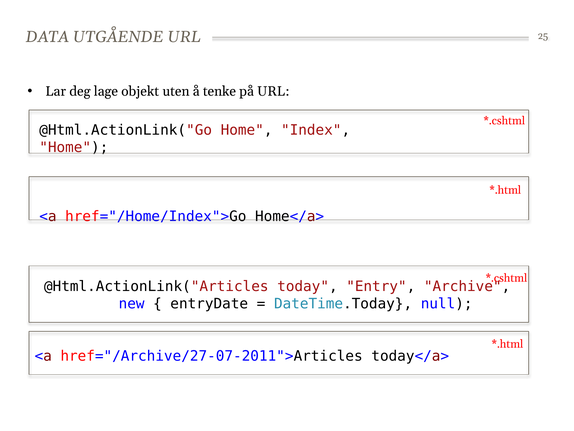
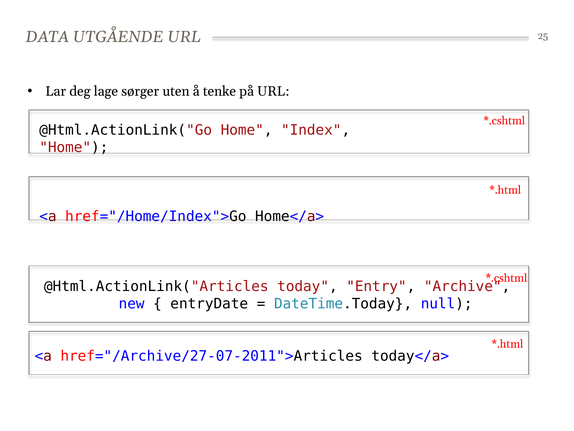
objekt: objekt -> sørger (140, 91)
